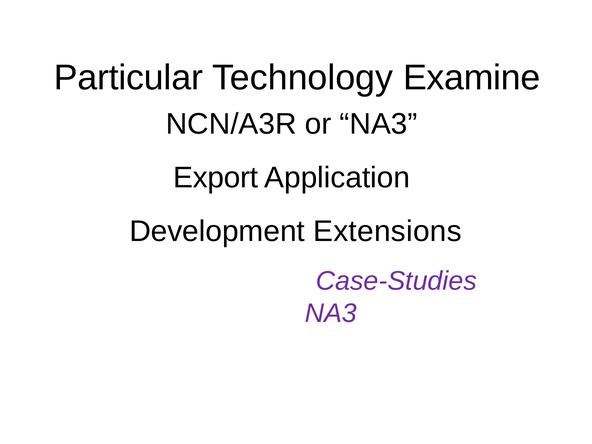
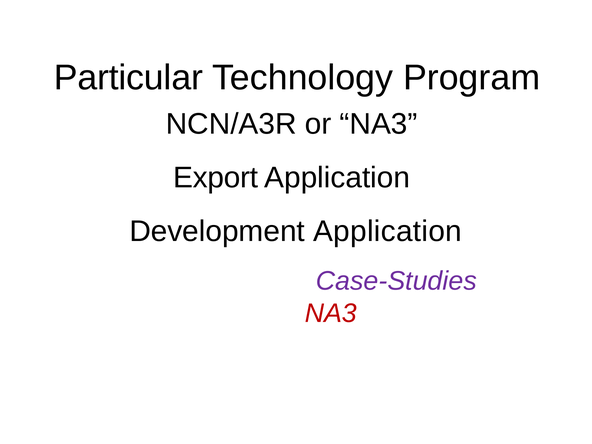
Examine: Examine -> Program (472, 78)
Development Extensions: Extensions -> Application (388, 231)
NA3 colour: purple -> red (331, 314)
